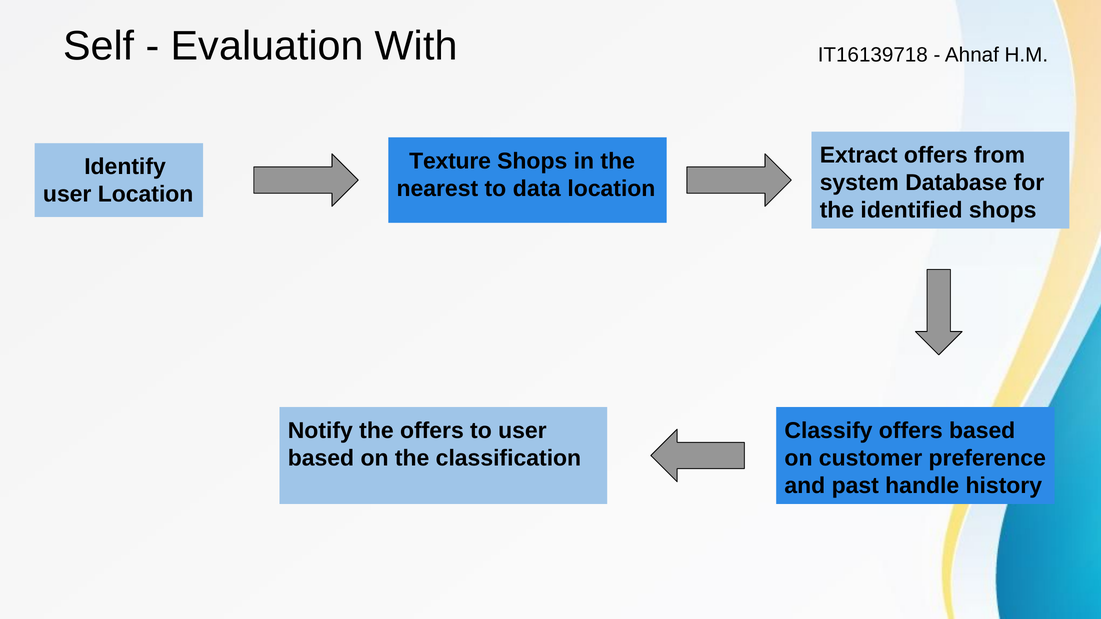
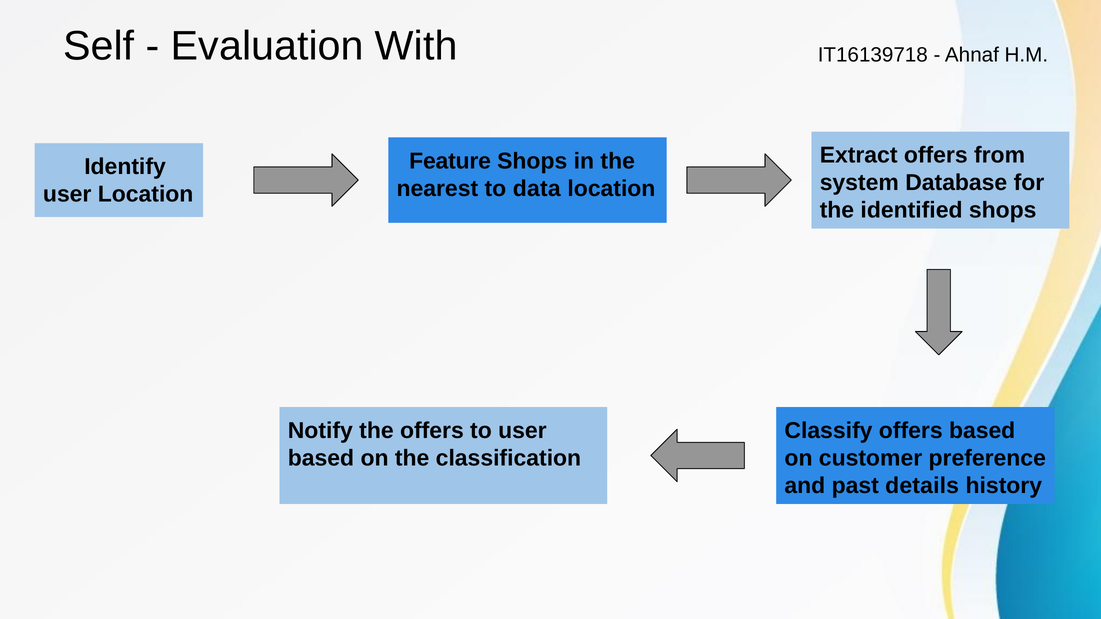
Texture: Texture -> Feature (450, 161)
handle: handle -> details (922, 486)
